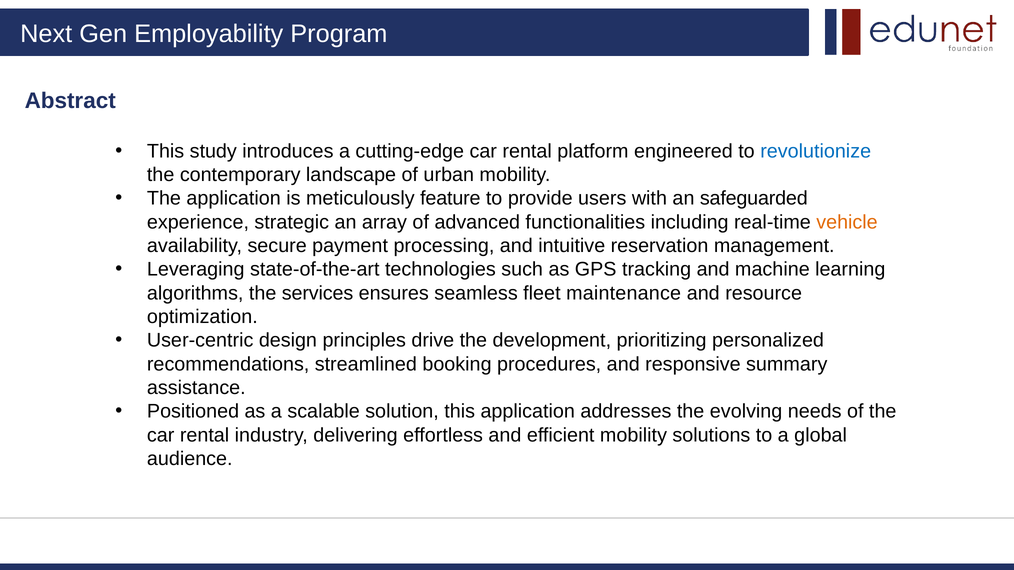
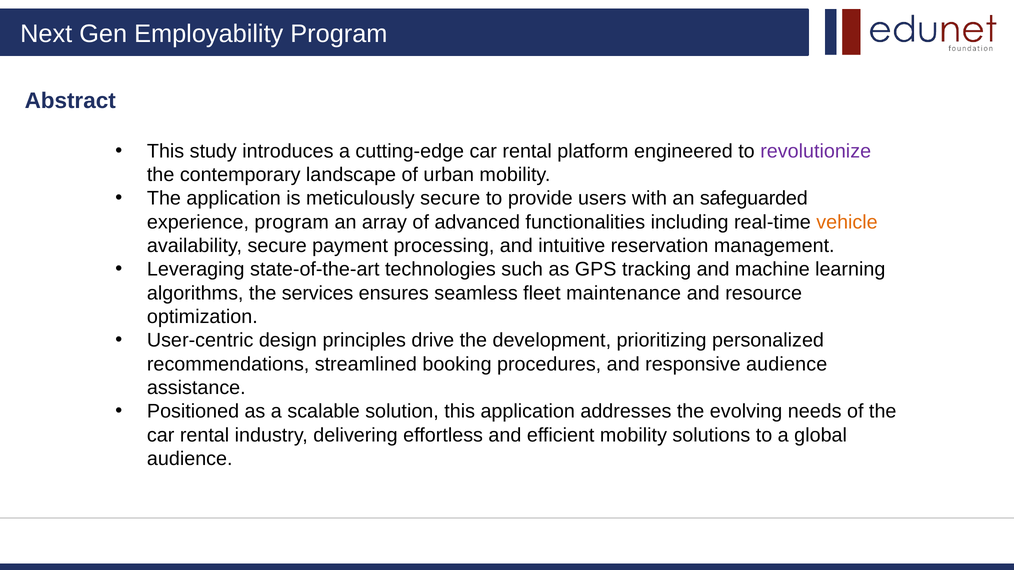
revolutionize colour: blue -> purple (816, 151)
meticulously feature: feature -> secure (450, 199)
experience strategic: strategic -> program (292, 222)
responsive summary: summary -> audience (787, 364)
